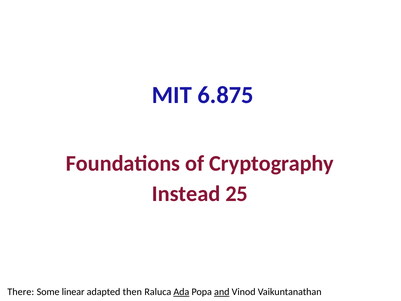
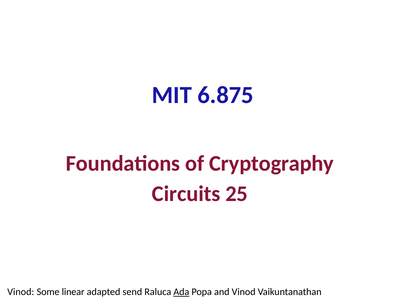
Instead: Instead -> Circuits (186, 193)
There: There -> Vinod (21, 292)
then: then -> send (132, 292)
and underline: present -> none (222, 292)
